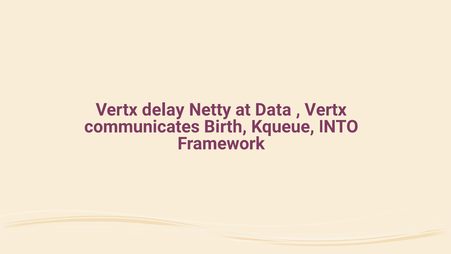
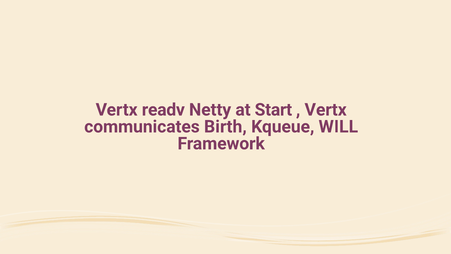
delay: delay -> readv (163, 110)
Data: Data -> Start (273, 110)
INTO: INTO -> WILL (338, 127)
